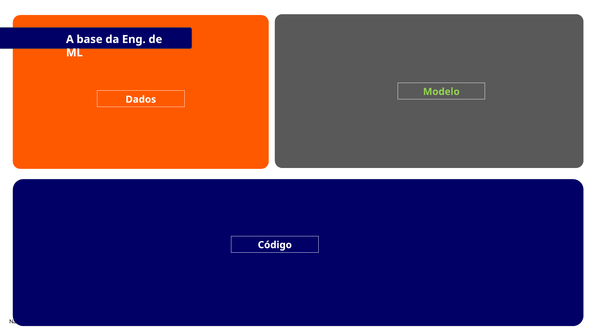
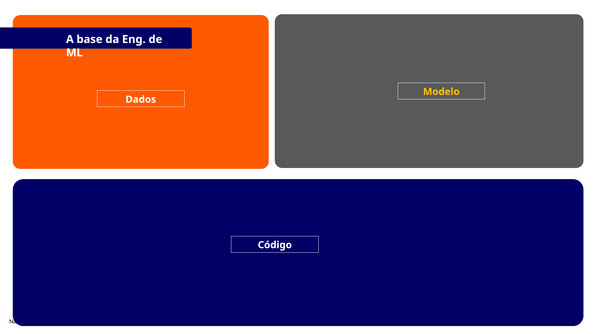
Modelo colour: light green -> yellow (441, 92)
